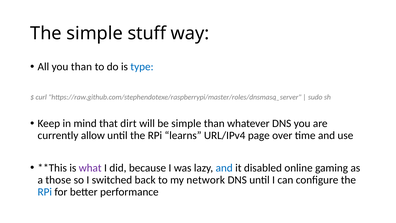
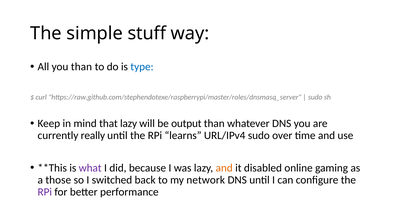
that dirt: dirt -> lazy (129, 123)
be simple: simple -> output (186, 123)
allow: allow -> really (93, 135)
URL/IPv4 page: page -> sudo (259, 135)
and colour: blue -> orange (224, 168)
RPi colour: blue -> purple (45, 192)
